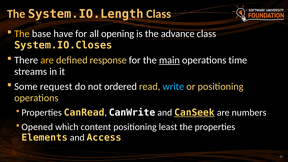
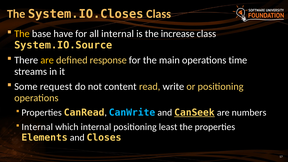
System.IO.Length: System.IO.Length -> System.IO.Closes (86, 14)
all opening: opening -> internal (118, 34)
advance: advance -> increase (178, 34)
System.IO.Closes: System.IO.Closes -> System.IO.Source (63, 45)
main underline: present -> none (169, 60)
ordered: ordered -> content (120, 87)
write colour: light blue -> white (173, 87)
CanWrite colour: white -> light blue (132, 113)
Opened: Opened -> Internal (37, 127)
which content: content -> internal (96, 127)
Access: Access -> Closes (104, 138)
